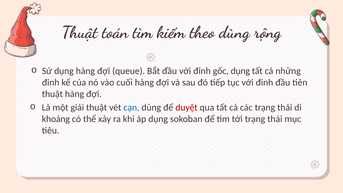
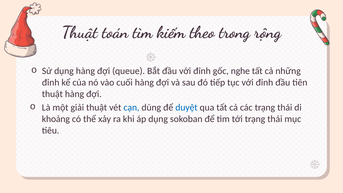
theo dùng: dùng -> trong (235, 32)
gốc dụng: dụng -> nghe (240, 71)
duyệt colour: red -> blue (186, 108)
